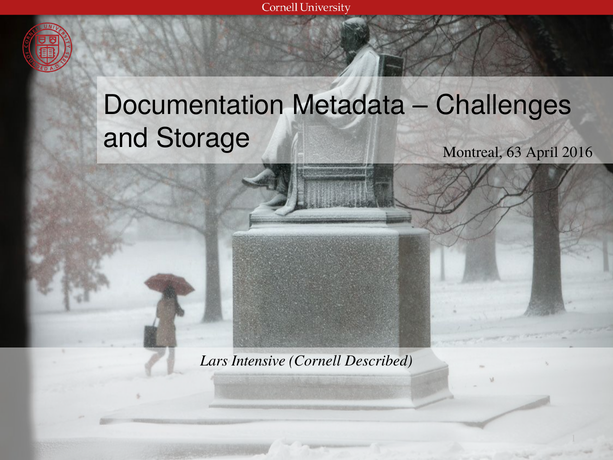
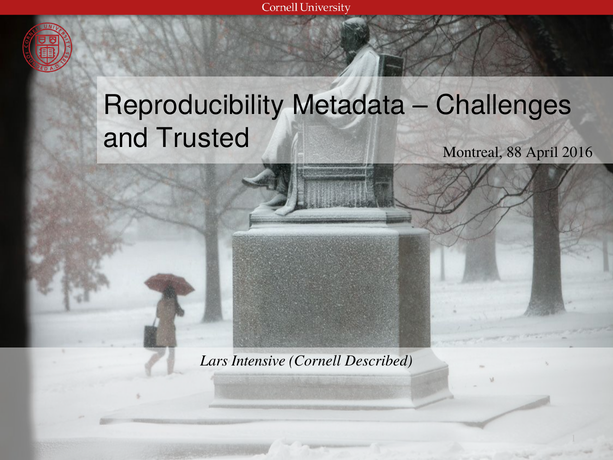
Documentation: Documentation -> Reproducibility (194, 105)
Storage: Storage -> Trusted (203, 138)
63: 63 -> 88 (514, 152)
